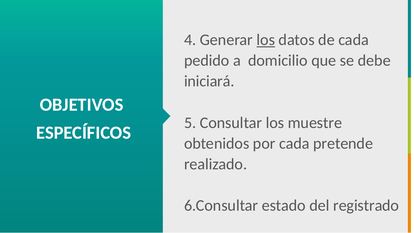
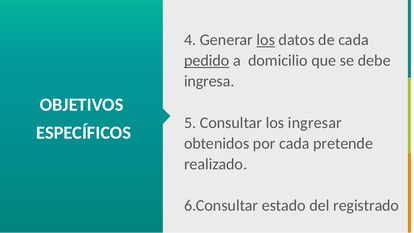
pedido underline: none -> present (207, 61)
iniciará: iniciará -> ingresa (209, 81)
muestre: muestre -> ingresar (315, 123)
